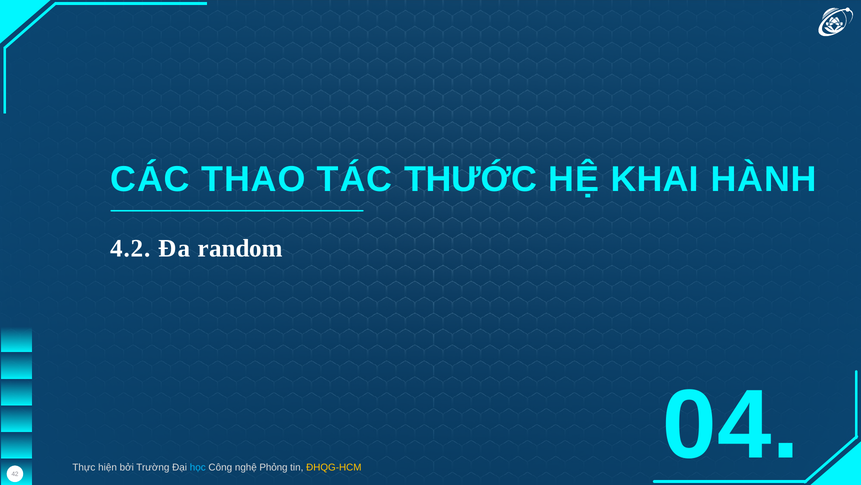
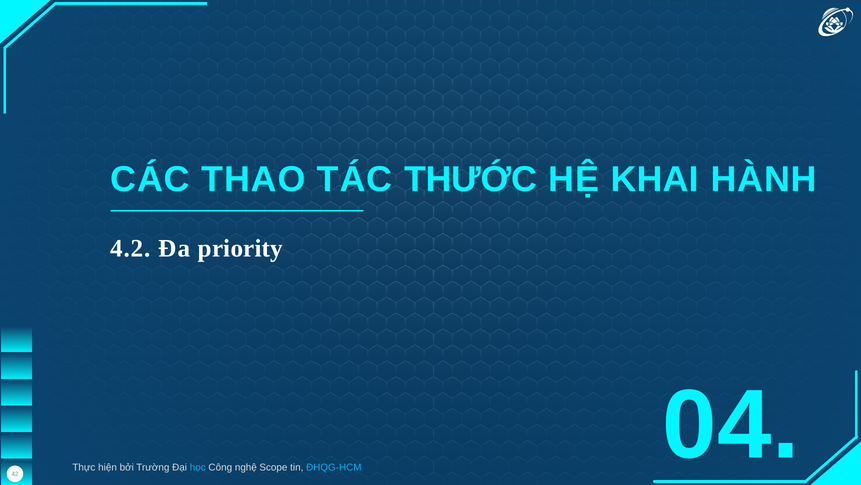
random: random -> priority (240, 248)
Phỏng: Phỏng -> Scope (273, 467)
ĐHQG-HCM colour: yellow -> light blue (334, 467)
